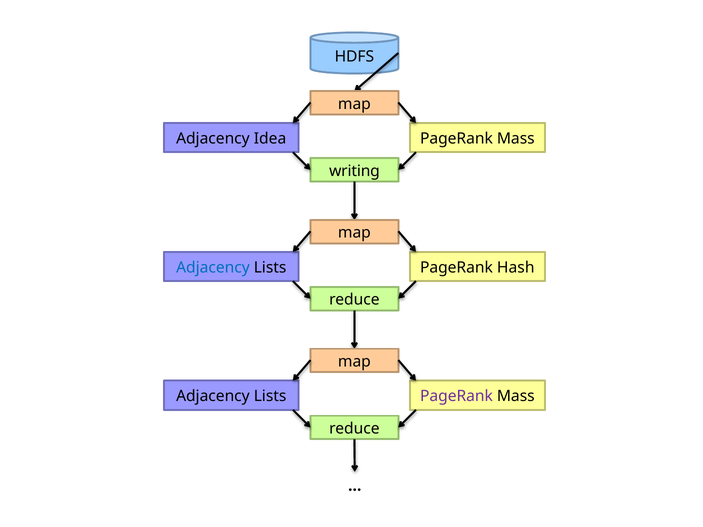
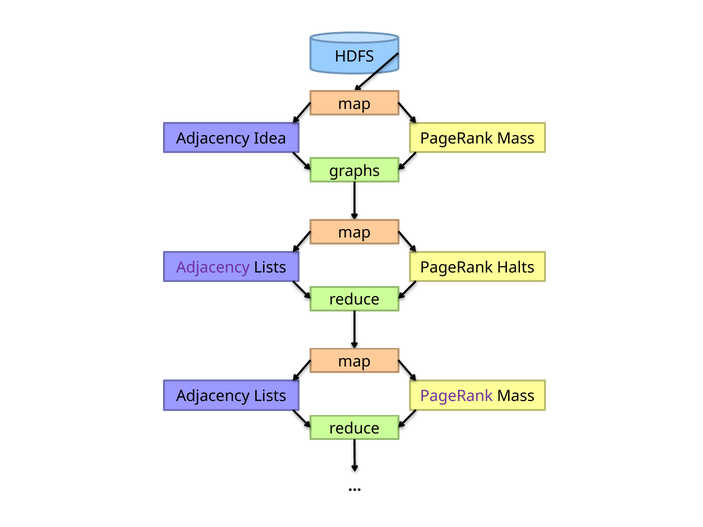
writing: writing -> graphs (354, 171)
Adjacency colour: blue -> purple (213, 268)
Hash: Hash -> Halts (516, 268)
